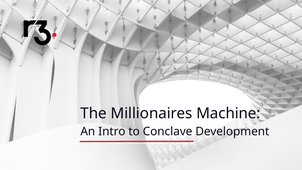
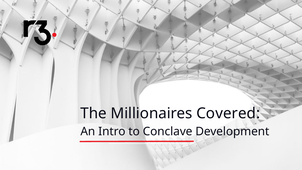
Machine: Machine -> Covered (228, 113)
